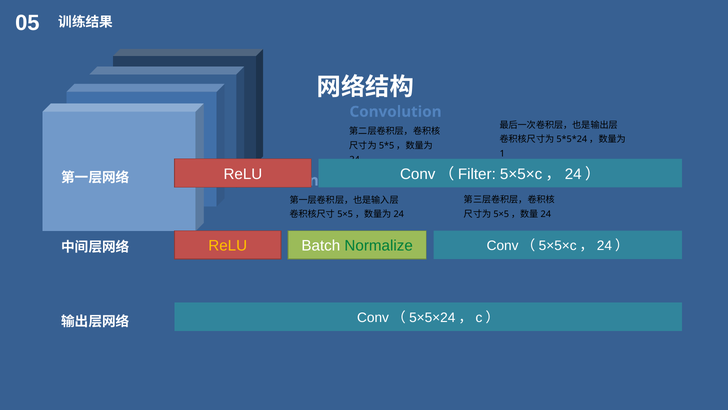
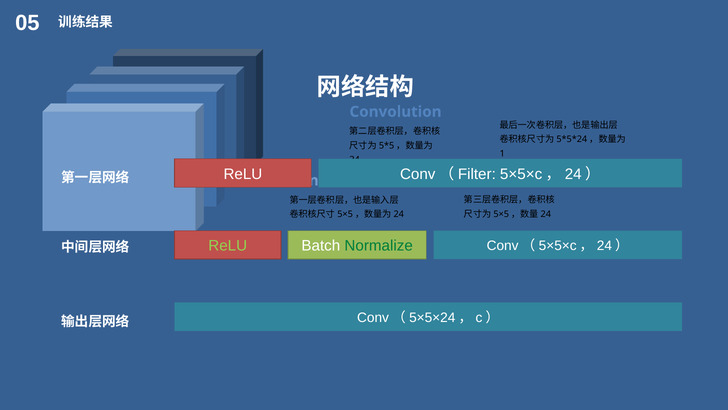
ReLU colour: yellow -> light green (228, 246)
